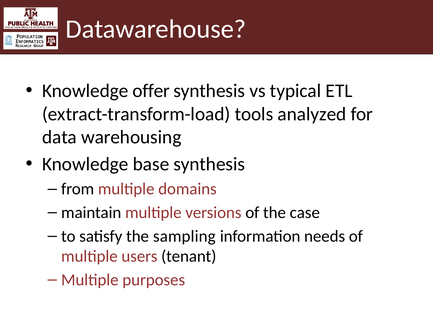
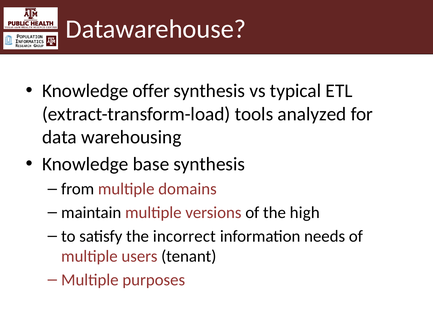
case: case -> high (305, 212)
sampling: sampling -> incorrect (184, 236)
